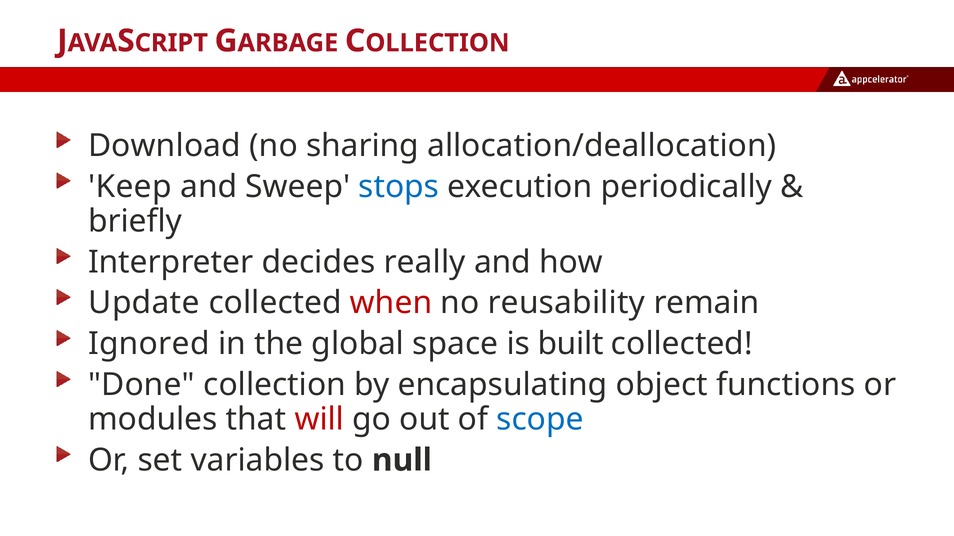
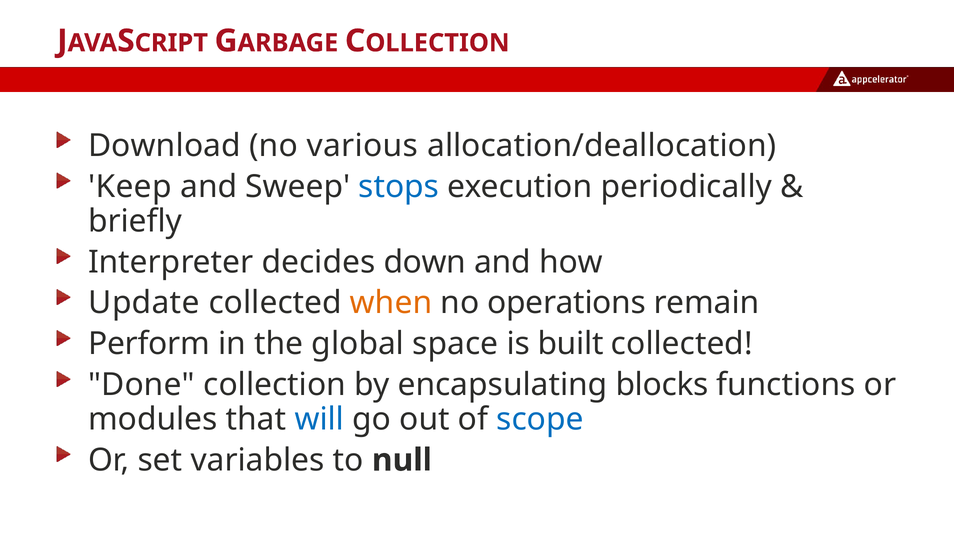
sharing: sharing -> various (362, 146)
really: really -> down (425, 262)
when colour: red -> orange (391, 303)
reusability: reusability -> operations (567, 303)
Ignored: Ignored -> Perform (149, 344)
object: object -> blocks (662, 385)
will colour: red -> blue (319, 420)
